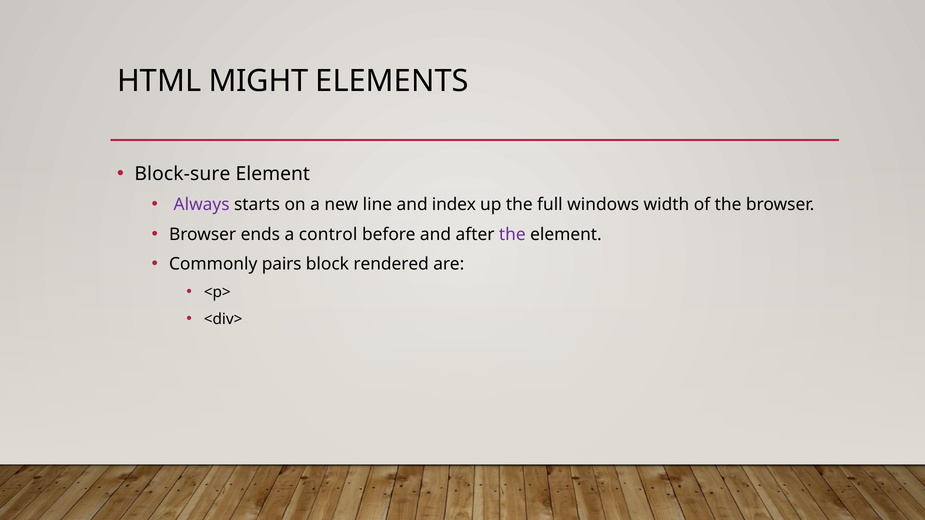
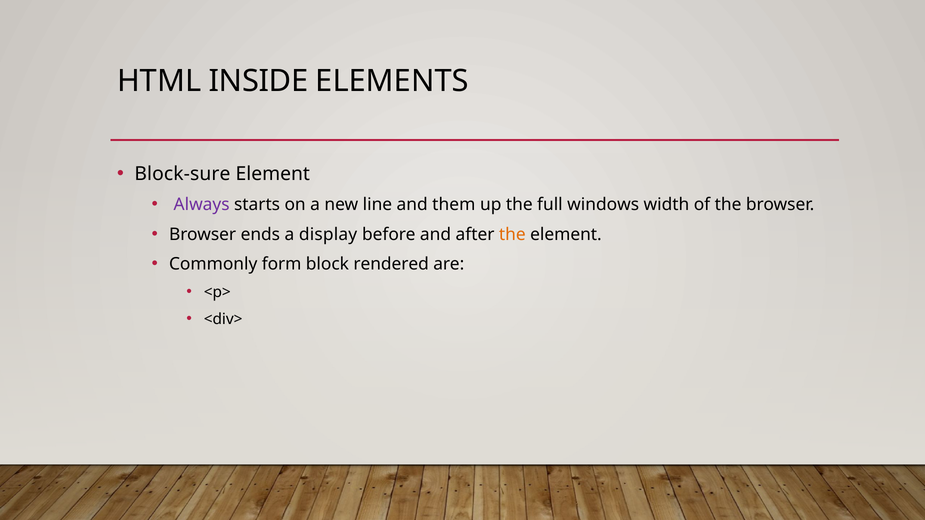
MIGHT: MIGHT -> INSIDE (258, 81)
index: index -> them (454, 205)
control: control -> display (328, 234)
the colour: purple -> orange (512, 234)
pairs: pairs -> form (282, 264)
